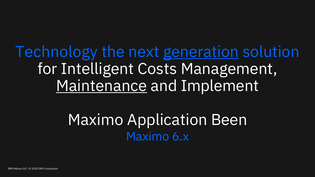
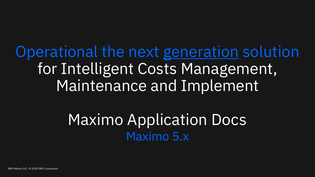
Technology: Technology -> Operational (57, 52)
Maintenance underline: present -> none (102, 86)
Been: Been -> Docs (229, 120)
6.x: 6.x -> 5.x (181, 137)
